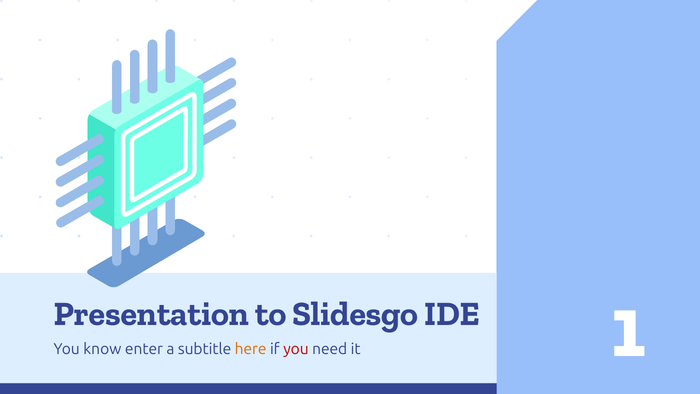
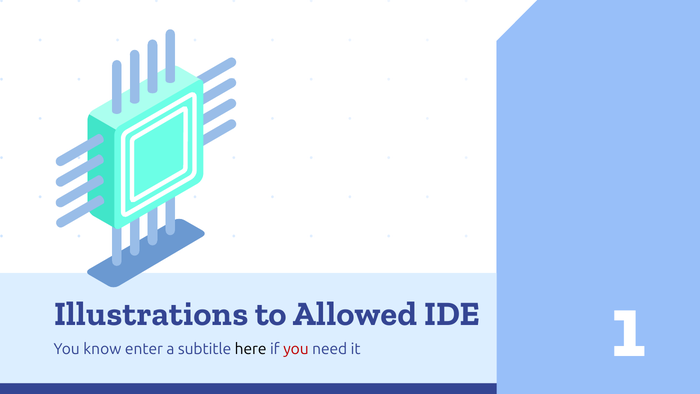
Presentation: Presentation -> Illustrations (151, 314)
Slidesgo: Slidesgo -> Allowed (355, 314)
here colour: orange -> black (251, 349)
